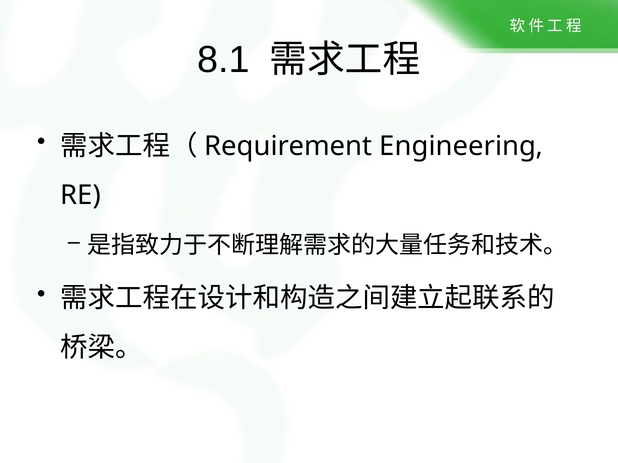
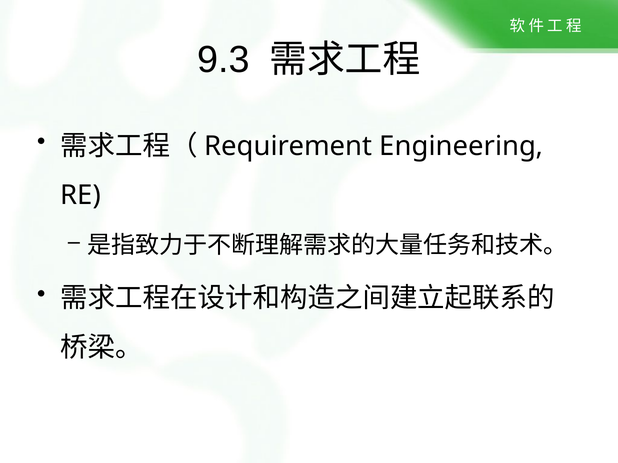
8.1: 8.1 -> 9.3 (224, 60)
